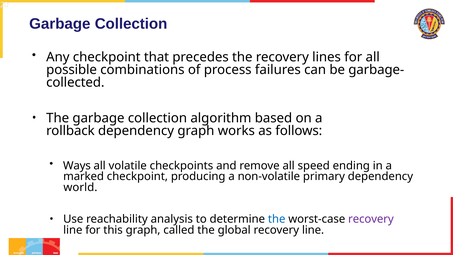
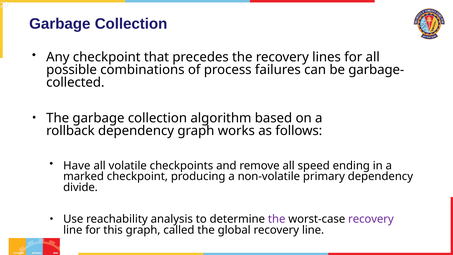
Ways: Ways -> Have (77, 165)
world: world -> divide (80, 187)
the colour: blue -> purple (277, 219)
